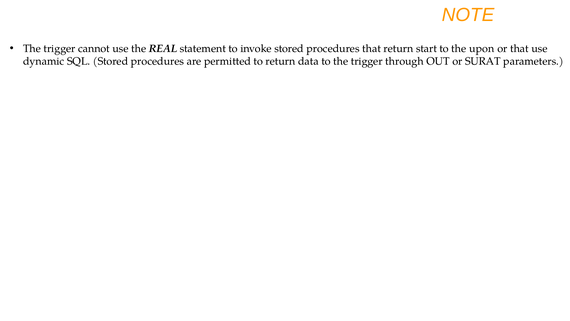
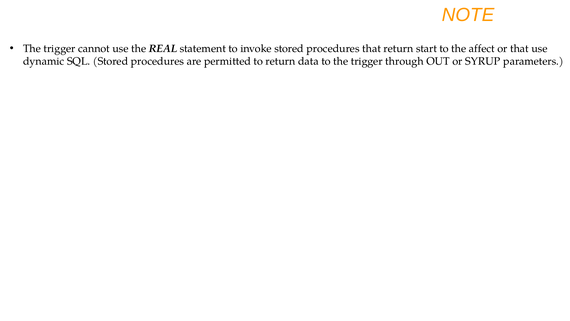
upon: upon -> affect (482, 48)
SURAT: SURAT -> SYRUP (483, 61)
